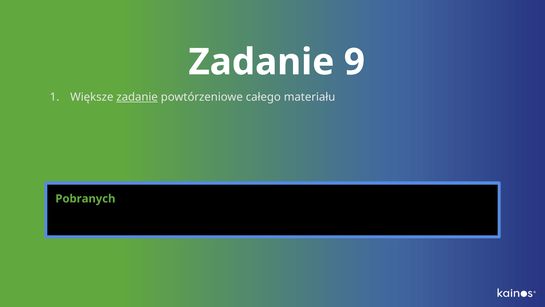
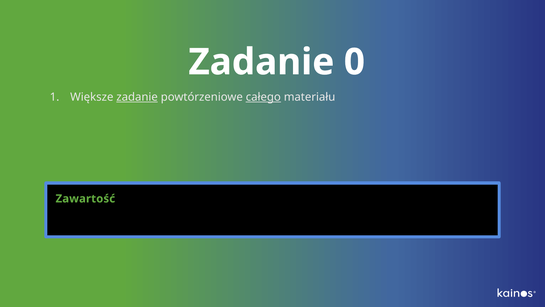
9: 9 -> 0 (354, 62)
całego underline: none -> present (263, 97)
Pobranych: Pobranych -> Zawartość (85, 198)
